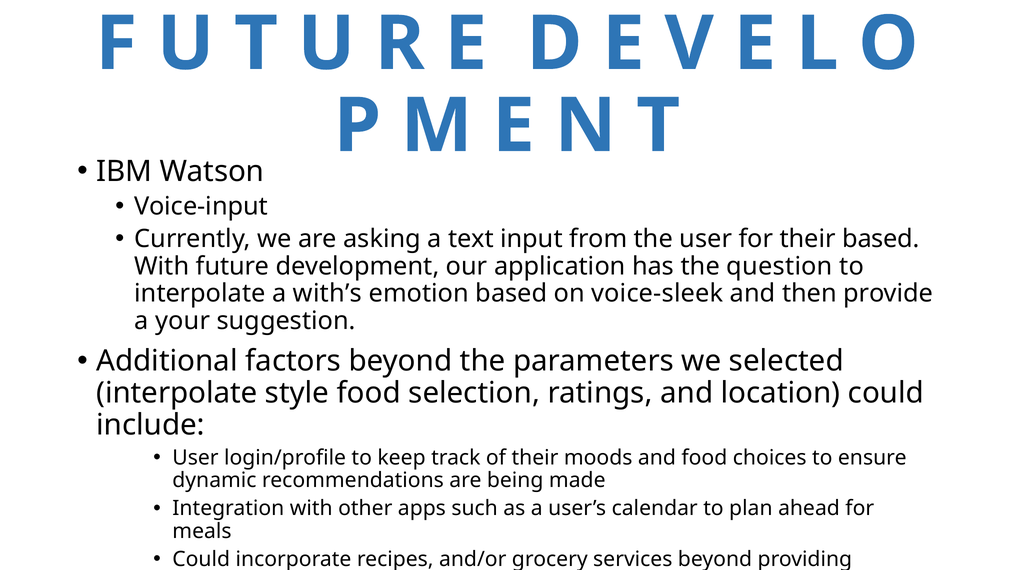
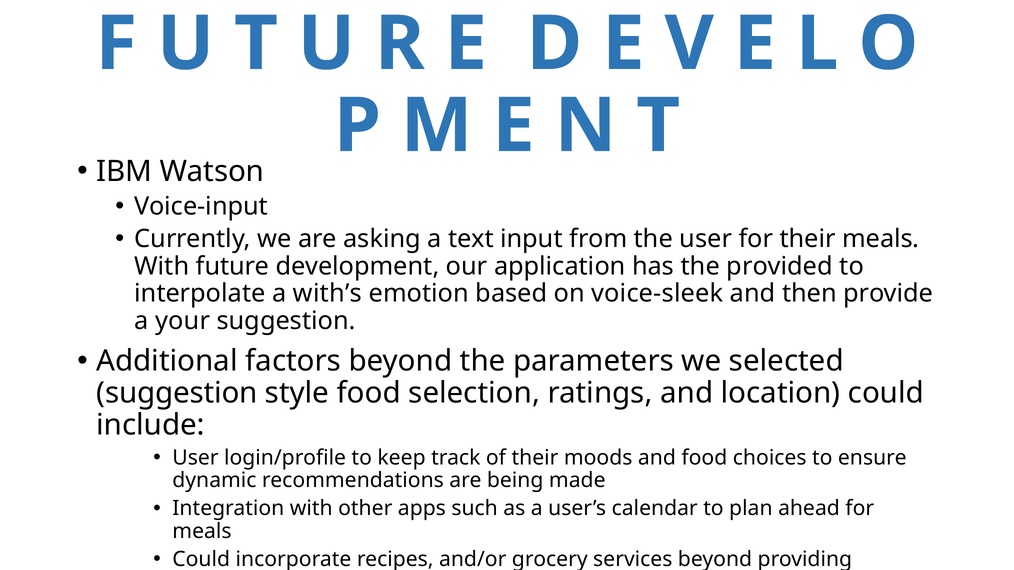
their based: based -> meals (881, 239)
question: question -> provided (780, 266)
interpolate: interpolate -> suggestion (177, 393)
